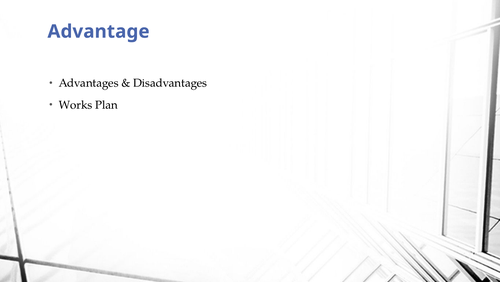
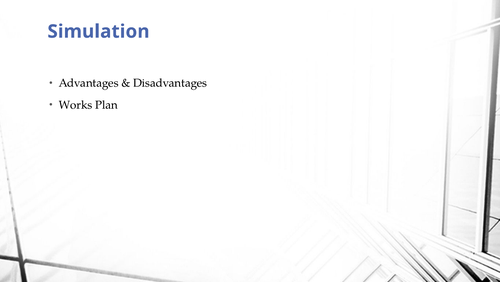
Advantage: Advantage -> Simulation (99, 31)
